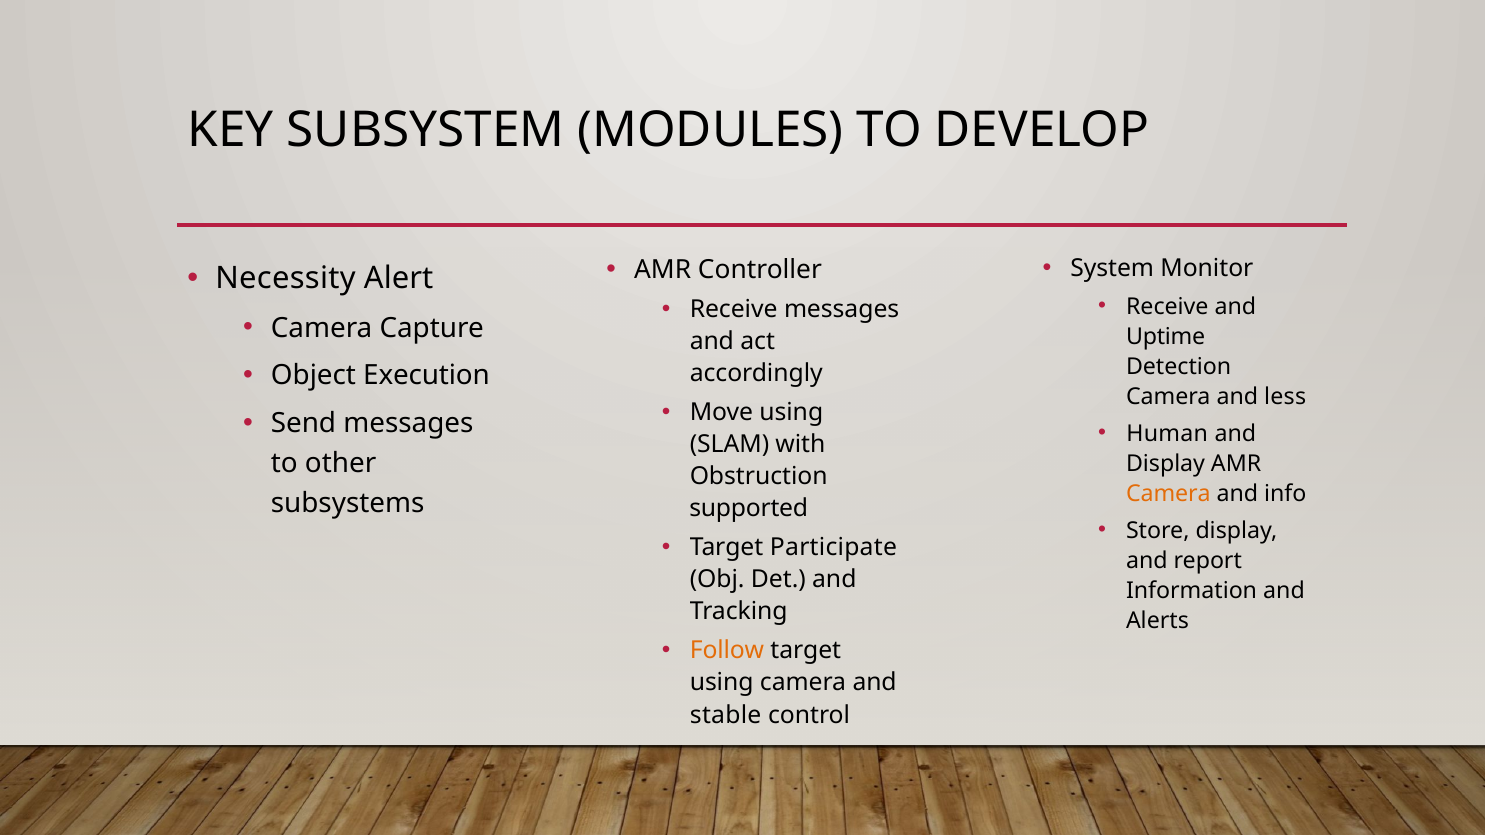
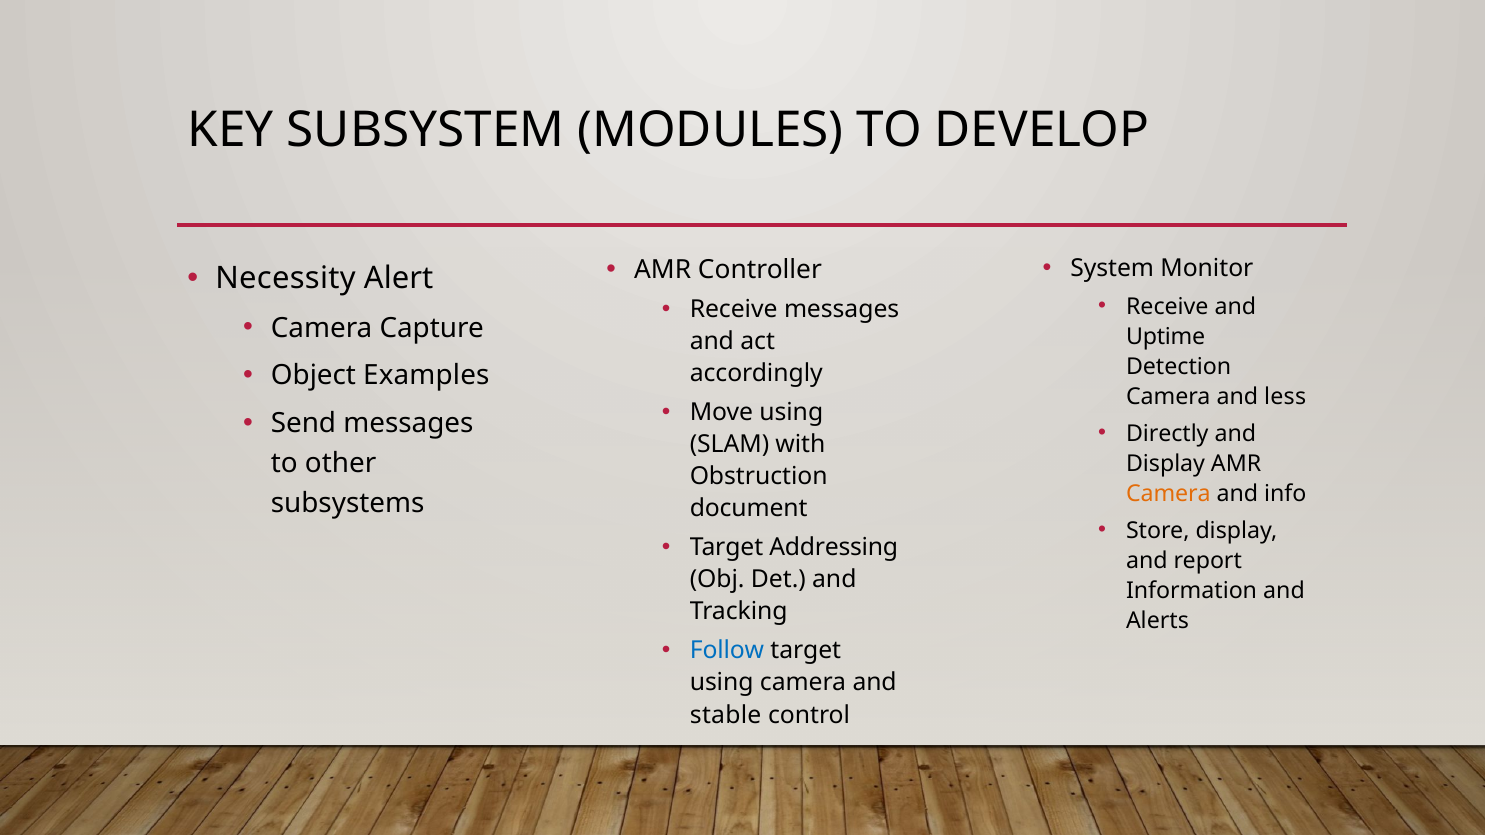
Execution: Execution -> Examples (426, 376)
Human: Human -> Directly (1167, 434)
supported: supported -> document (749, 509)
Participate: Participate -> Addressing (834, 548)
Follow colour: orange -> blue (727, 651)
